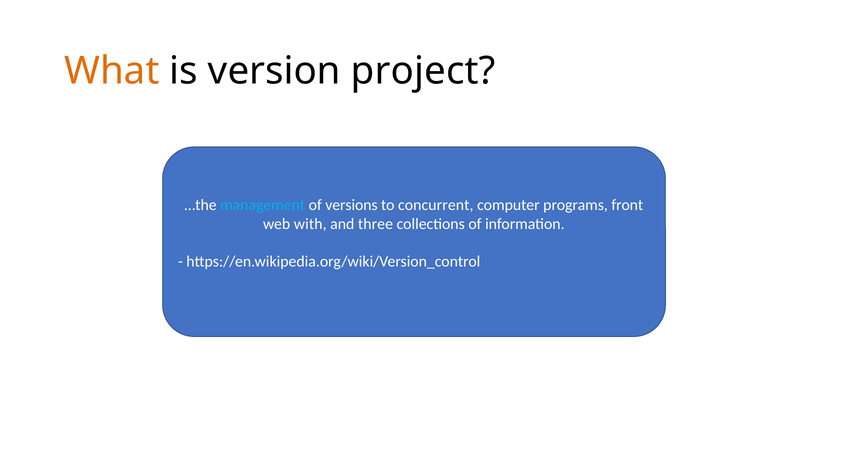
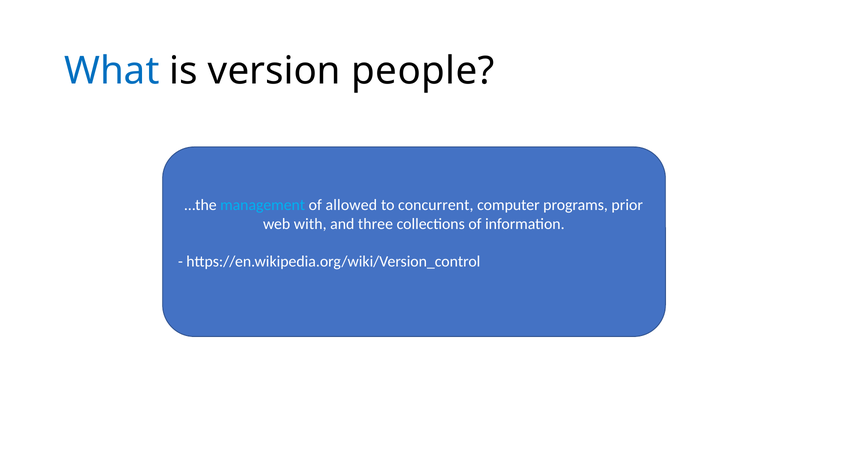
What colour: orange -> blue (112, 71)
project: project -> people (423, 71)
versions: versions -> allowed (351, 205)
front: front -> prior (627, 205)
